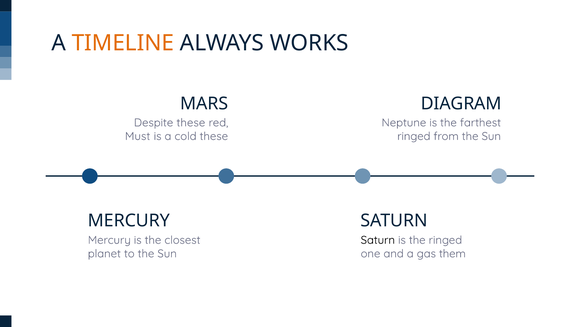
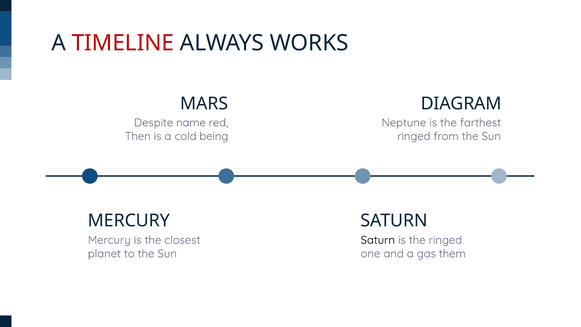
TIMELINE colour: orange -> red (123, 43)
Despite these: these -> name (191, 123)
Must: Must -> Then (138, 136)
cold these: these -> being (214, 136)
